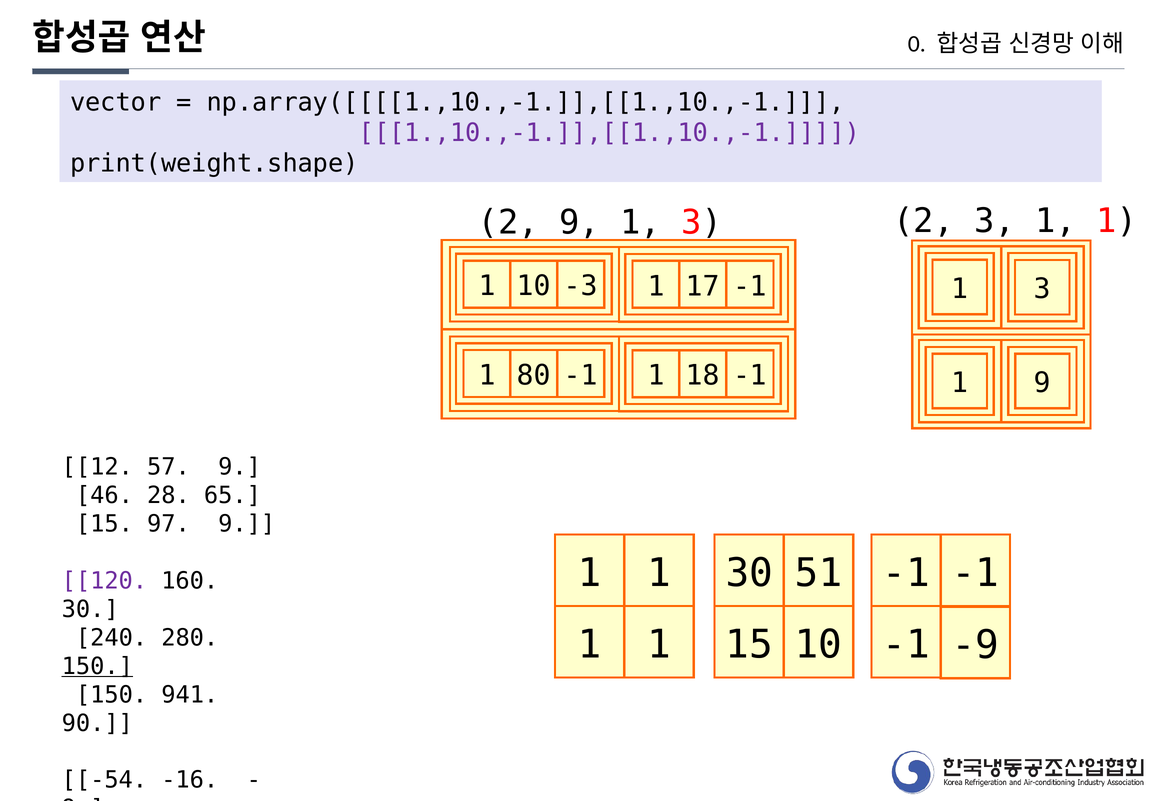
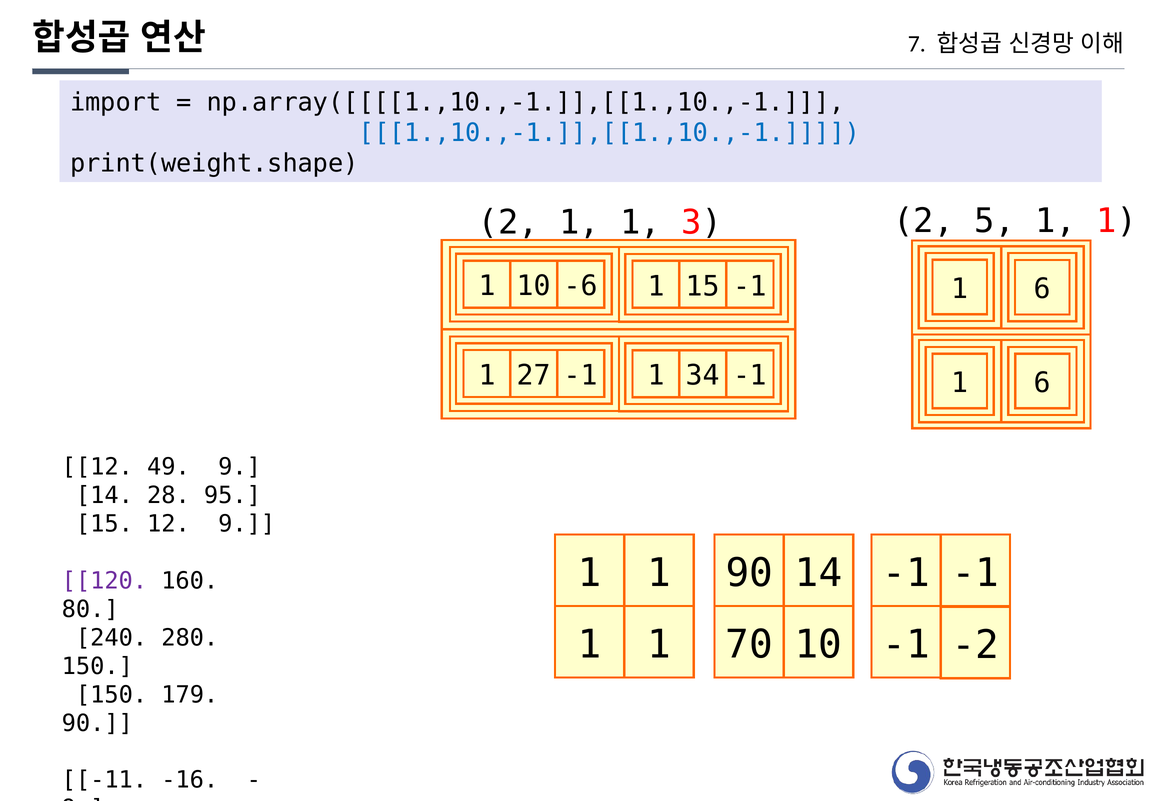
0: 0 -> 7 (917, 44)
vector: vector -> import (116, 102)
1.,10.,-1.]],[[1.,10.,-1 colour: purple -> blue (609, 133)
2 3: 3 -> 5 (995, 221)
2 9: 9 -> 1 (579, 222)
-3: -3 -> -6 (581, 286)
1 17: 17 -> 15 (703, 286)
3: 3 -> 6 (1042, 289)
80: 80 -> 27 (534, 375)
18: 18 -> 34 (703, 375)
9: 9 -> 6 (1042, 383)
57: 57 -> 49 (168, 467)
46: 46 -> 14 (104, 495)
65: 65 -> 95 (232, 495)
15 97: 97 -> 12 (168, 523)
1 30: 30 -> 90 (749, 573)
1 51: 51 -> 14 (819, 573)
30: 30 -> 80 (90, 609)
1 15: 15 -> 70 (749, 644)
-9: -9 -> -2 (975, 645)
150 underline: present -> none (97, 666)
941: 941 -> 179 (190, 694)
-54: -54 -> -11 (104, 779)
